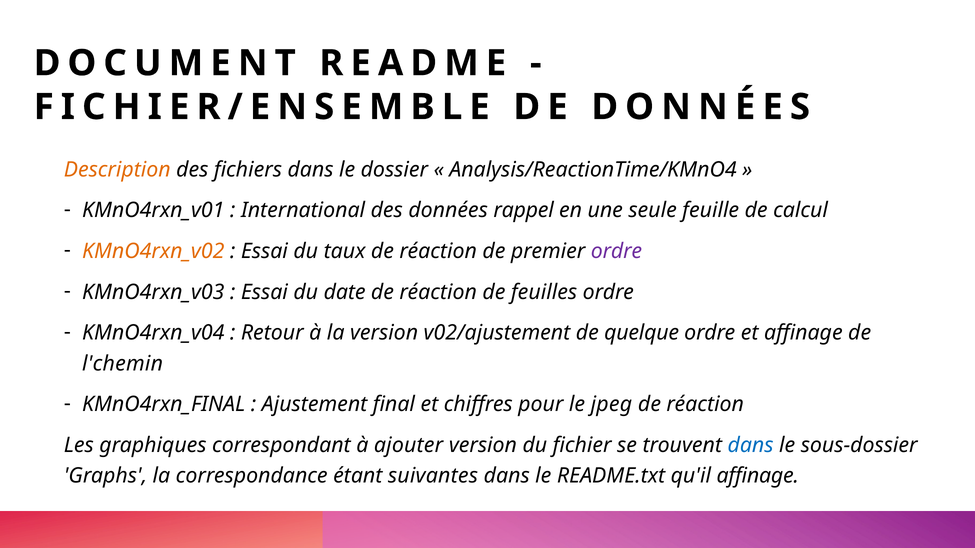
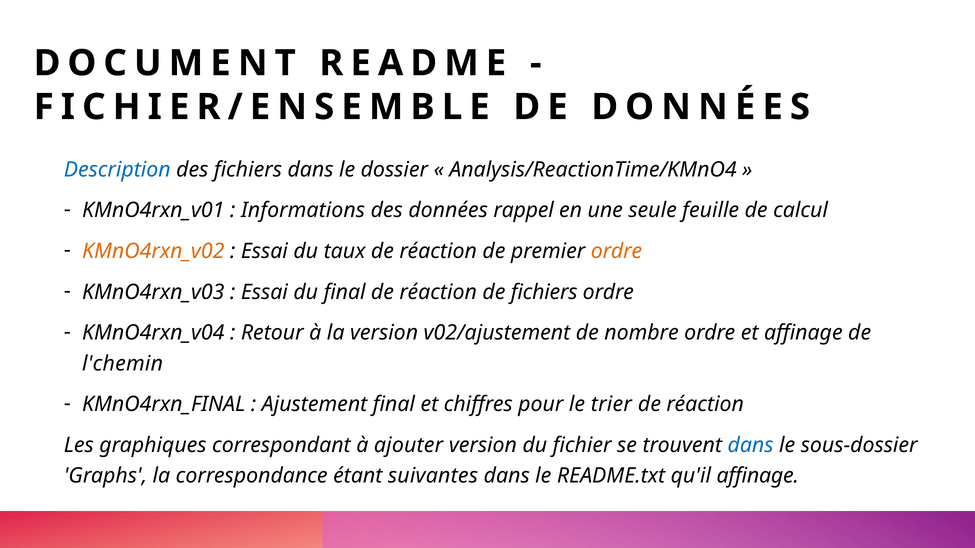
Description colour: orange -> blue (117, 170)
International: International -> Informations (303, 211)
ordre colour: purple -> orange (616, 251)
du date: date -> final (345, 292)
de feuilles: feuilles -> fichiers (544, 292)
quelque: quelque -> nombre (642, 333)
jpeg: jpeg -> trier (611, 405)
